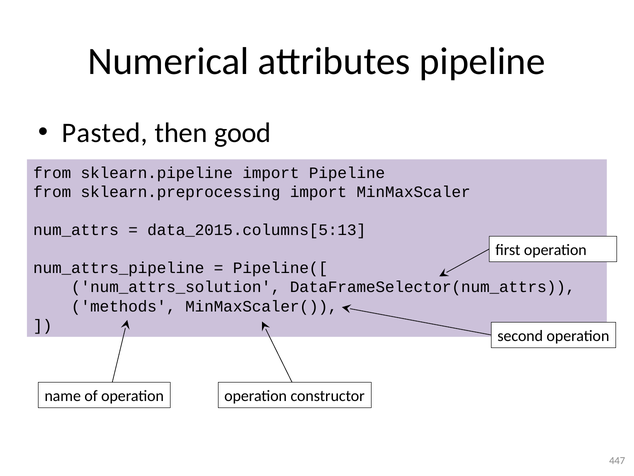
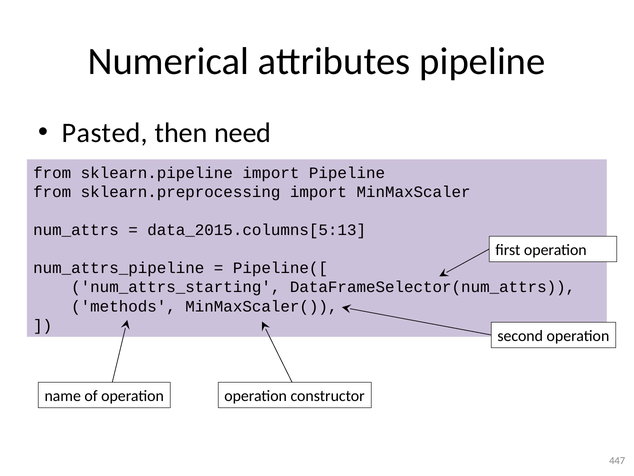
good: good -> need (243, 133)
num_attrs_solution: num_attrs_solution -> num_attrs_starting (176, 287)
